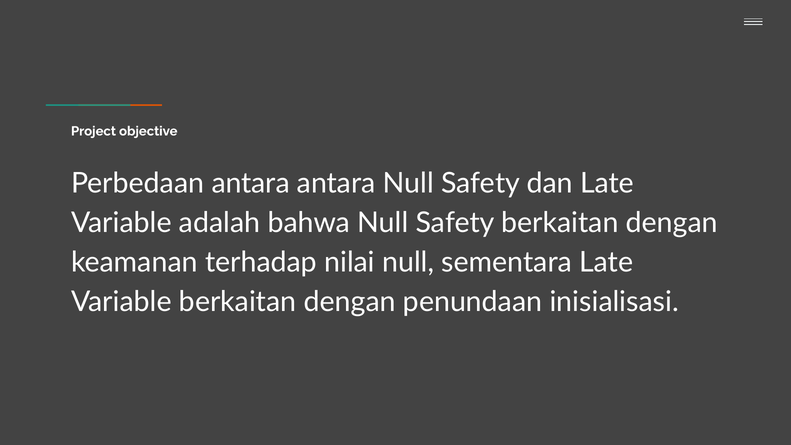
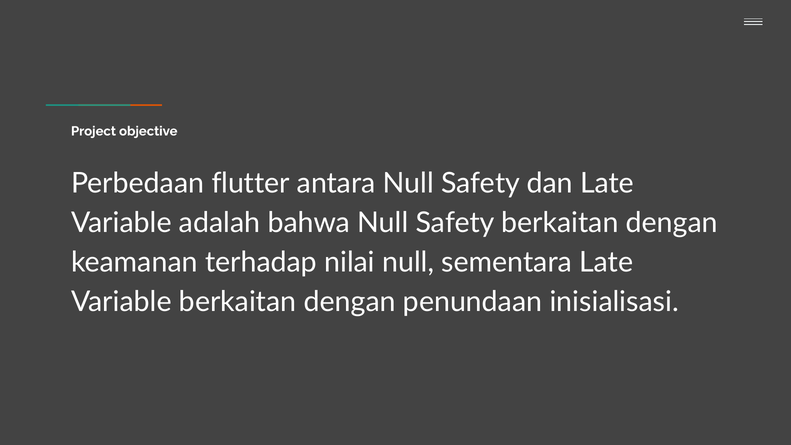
Perbedaan antara: antara -> flutter (251, 183)
